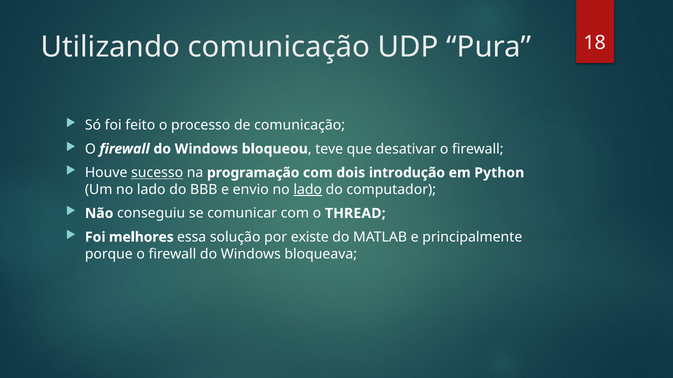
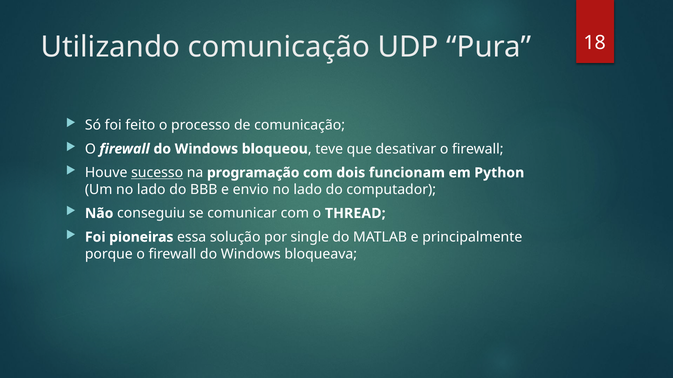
introdução: introdução -> funcionam (407, 173)
lado underline: present -> none (308, 190)
melhores: melhores -> pioneiras (141, 237)
existe: existe -> single (310, 237)
